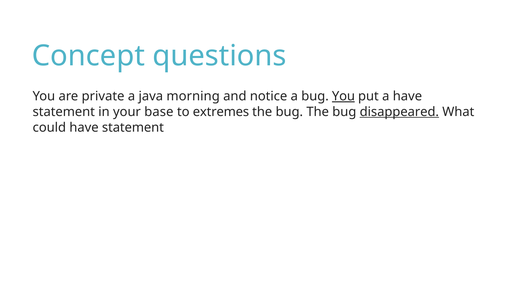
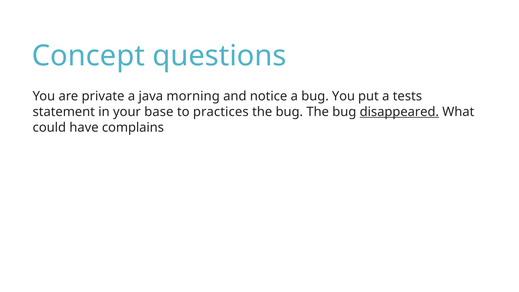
You underline: present -> none (343, 96)
a have: have -> tests (407, 96)
extremes: extremes -> practices (221, 112)
could have statement: statement -> complains (133, 127)
